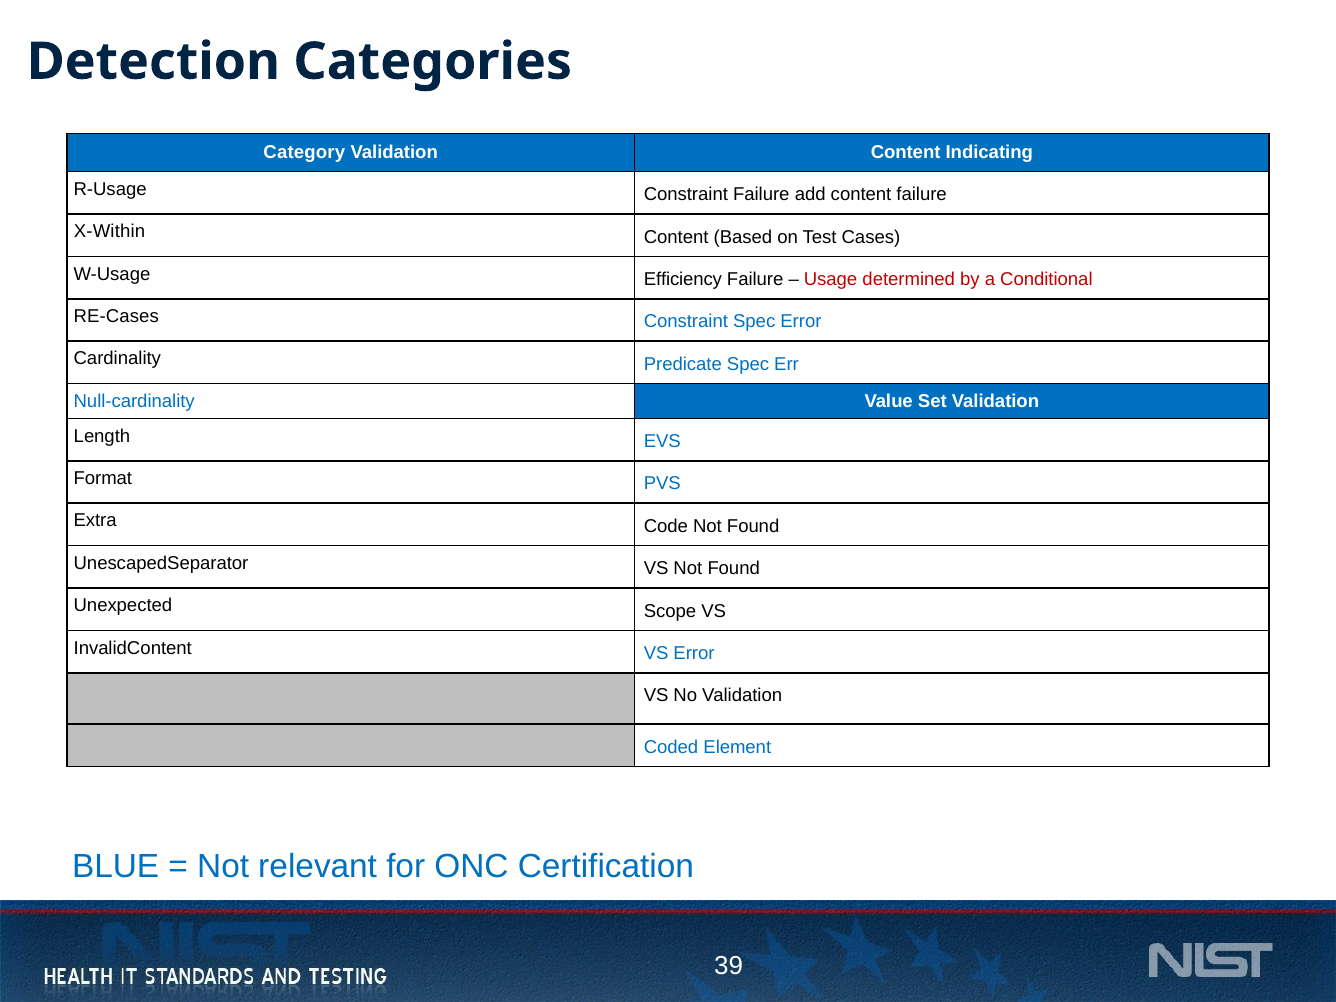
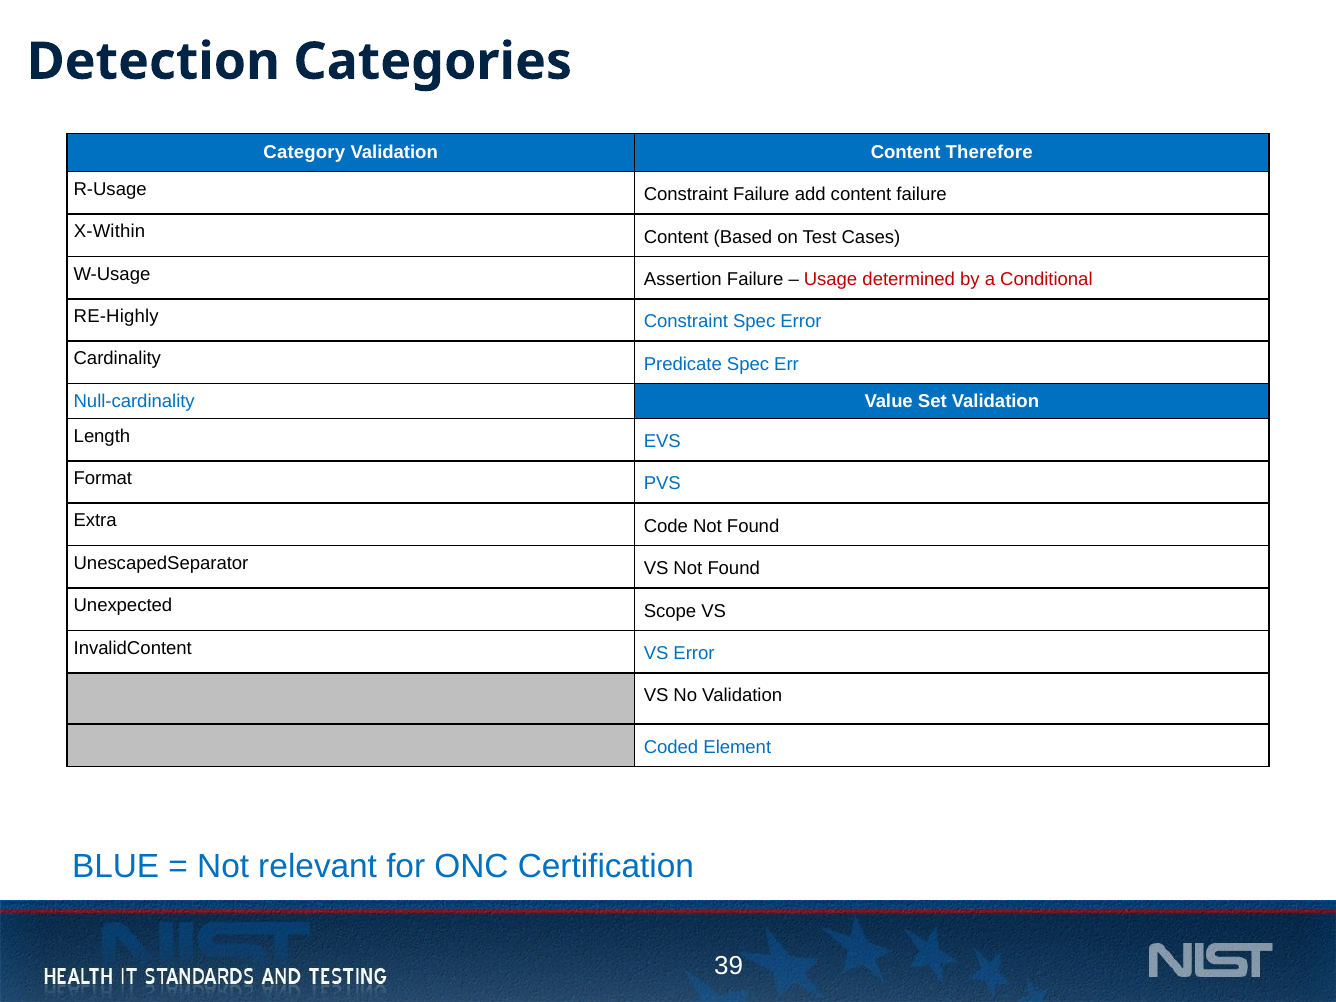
Indicating: Indicating -> Therefore (989, 153)
Efficiency: Efficiency -> Assertion (683, 279)
RE-Cases: RE-Cases -> RE-Highly (116, 316)
